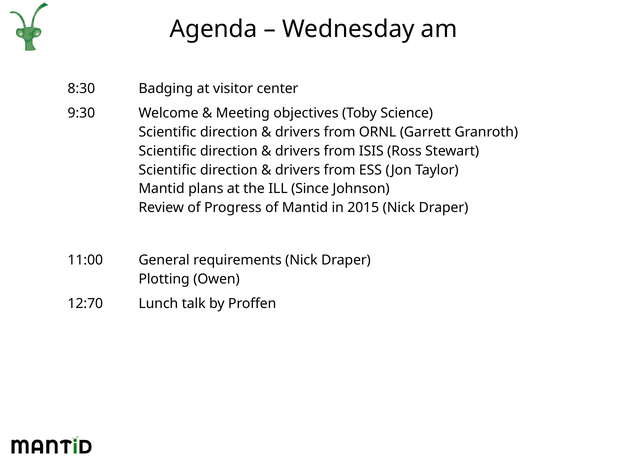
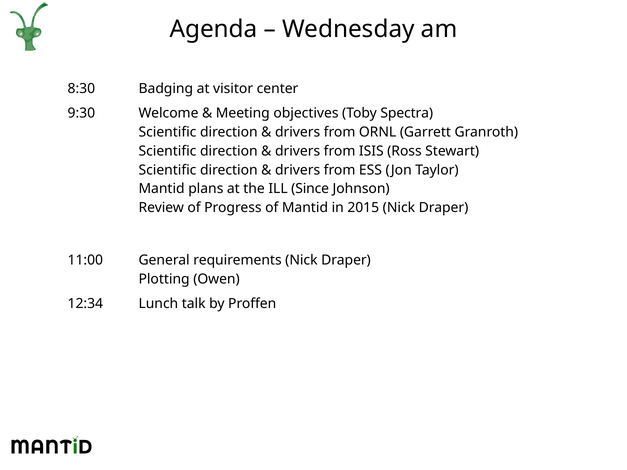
Science: Science -> Spectra (407, 113)
12:70: 12:70 -> 12:34 (85, 304)
